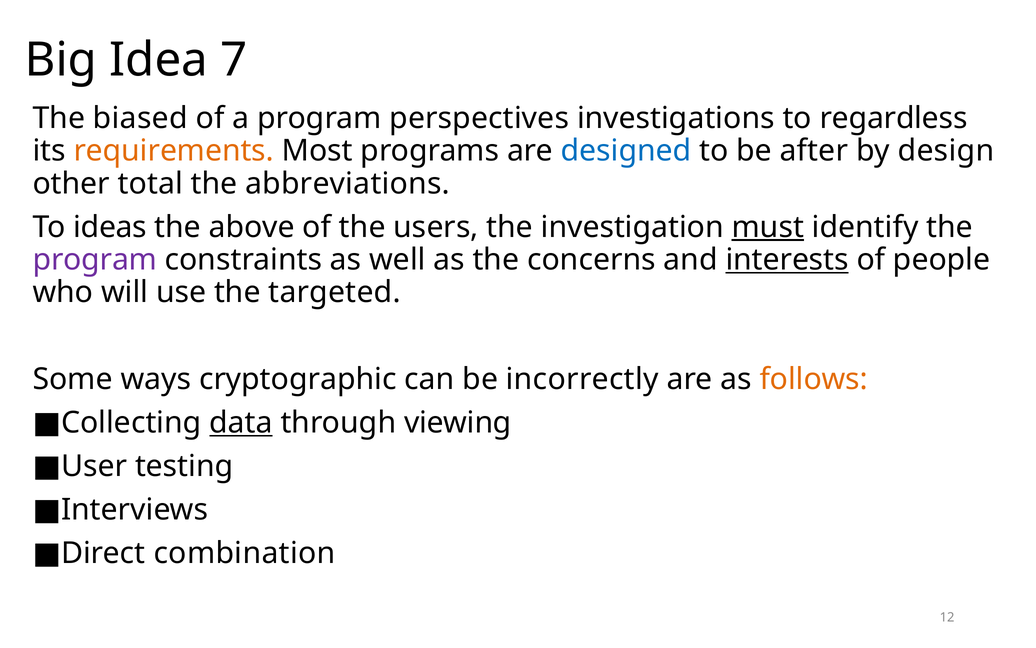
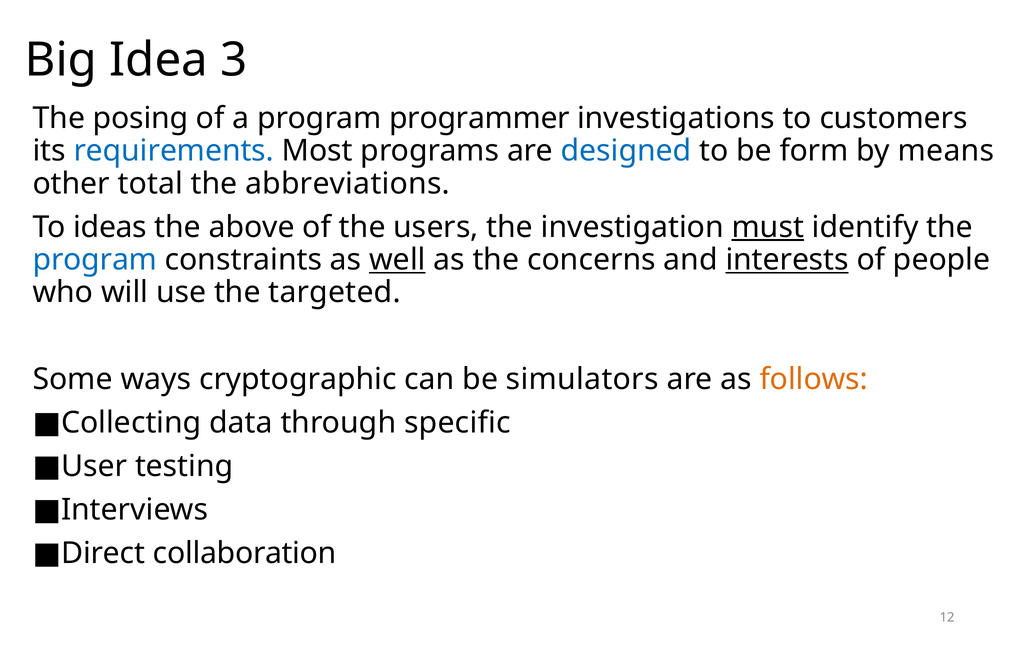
7: 7 -> 3 (234, 60)
biased: biased -> posing (141, 118)
perspectives: perspectives -> programmer (479, 118)
regardless: regardless -> customers (894, 118)
requirements colour: orange -> blue (174, 151)
after: after -> form (814, 151)
design: design -> means (946, 151)
program colour: purple -> blue (95, 260)
well underline: none -> present (397, 260)
incorrectly: incorrectly -> simulators (582, 379)
data underline: present -> none (241, 422)
viewing: viewing -> specific (458, 422)
combination: combination -> collaboration (245, 553)
